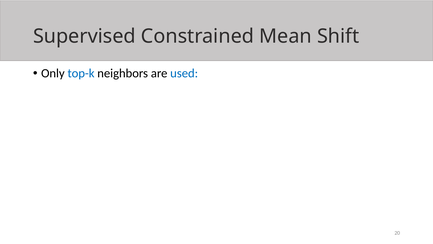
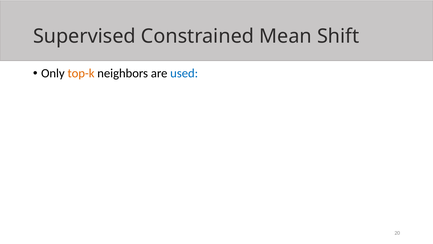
top-k colour: blue -> orange (81, 73)
